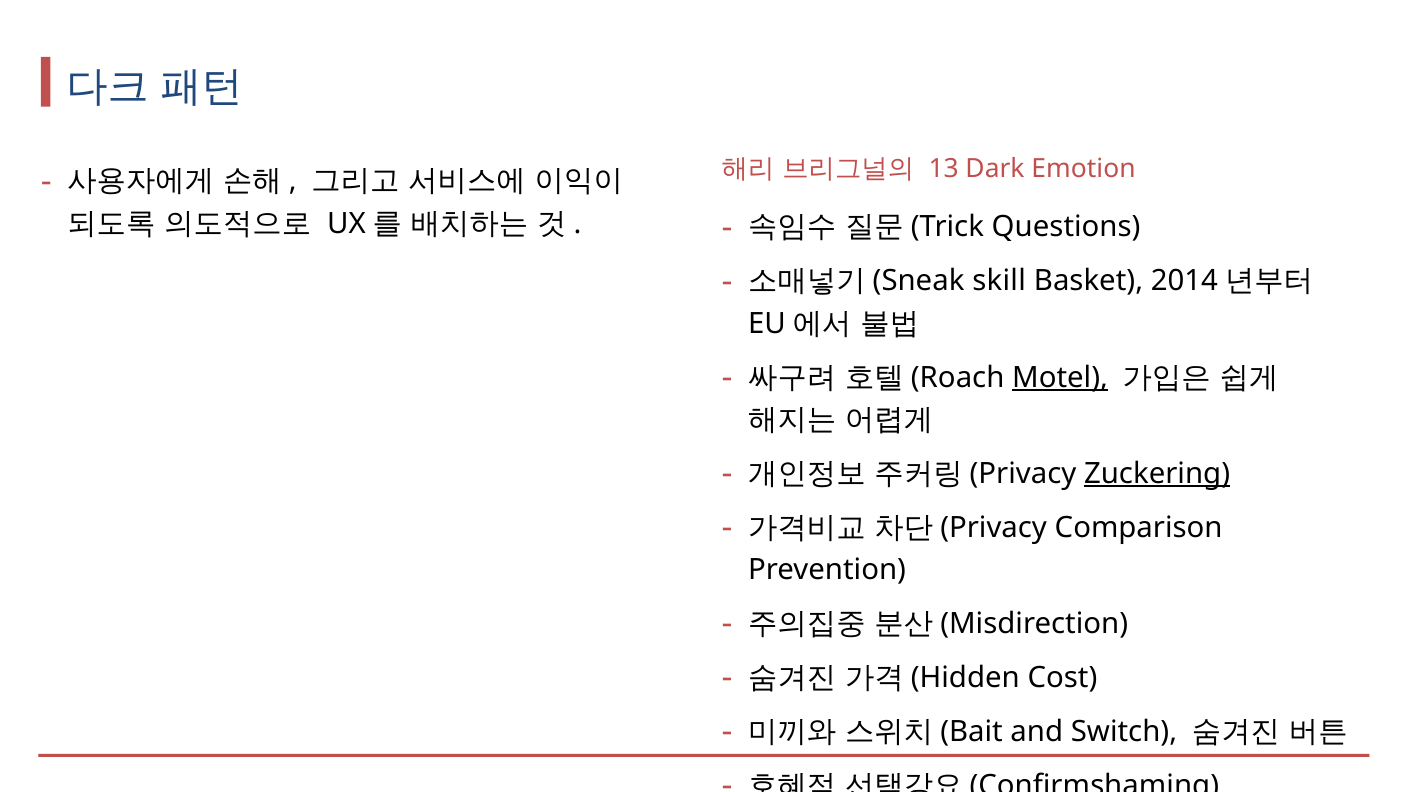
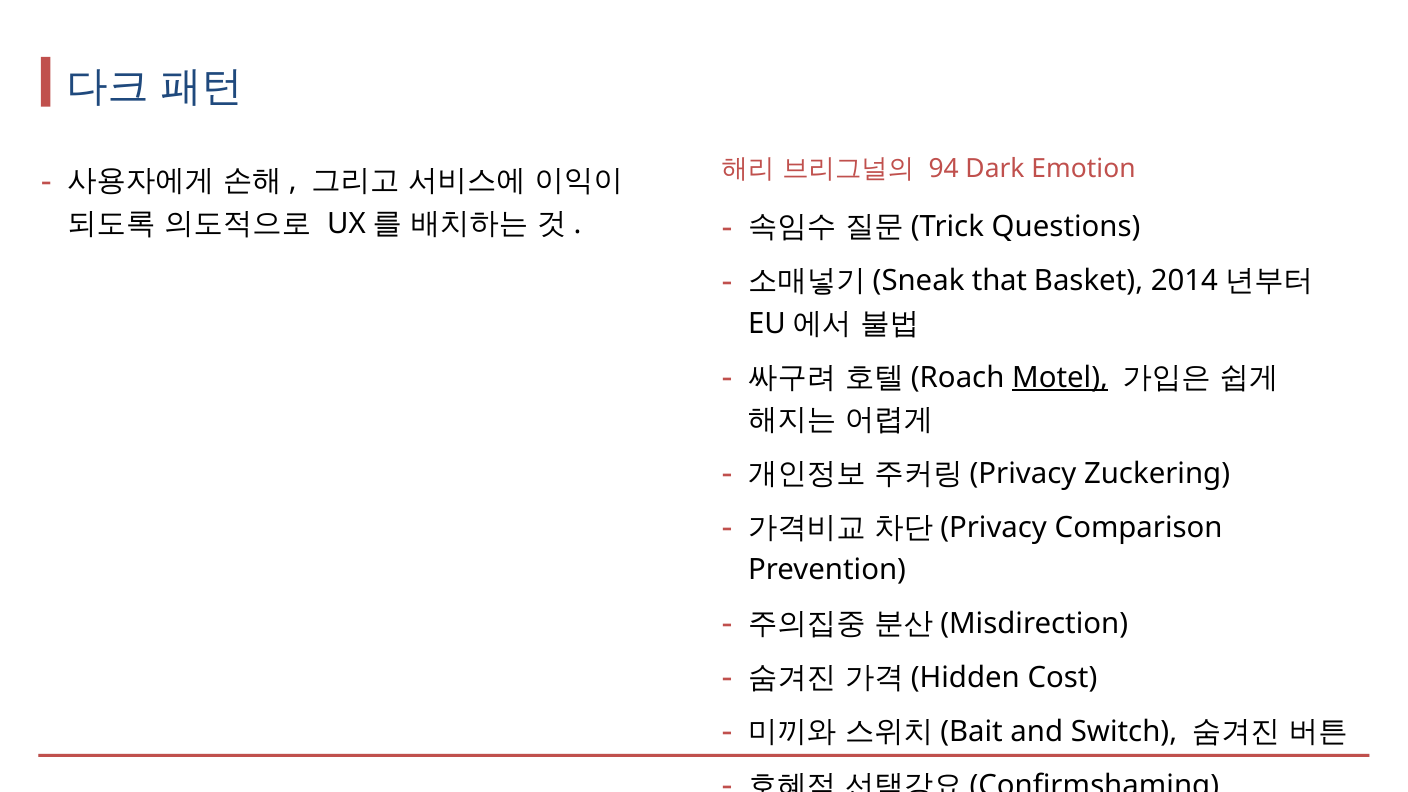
13: 13 -> 94 (944, 169)
skill: skill -> that (999, 281)
Zuckering underline: present -> none (1157, 474)
